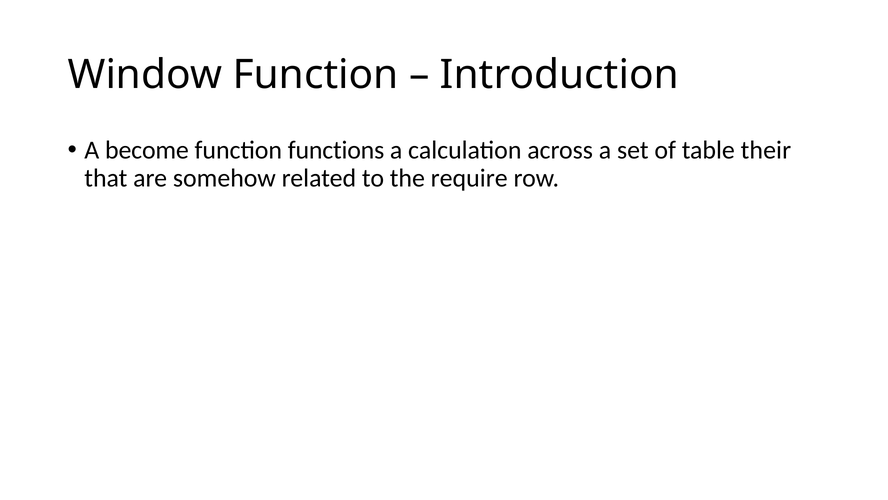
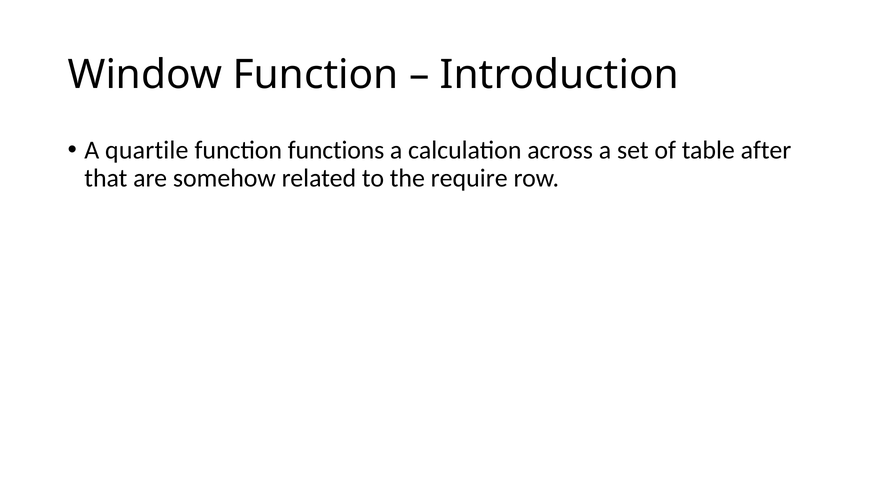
become: become -> quartile (147, 150)
their: their -> after (766, 150)
